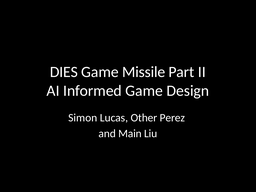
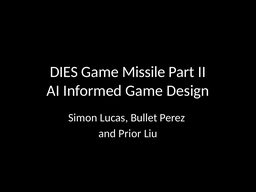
Other: Other -> Bullet (144, 118)
Main: Main -> Prior (130, 134)
